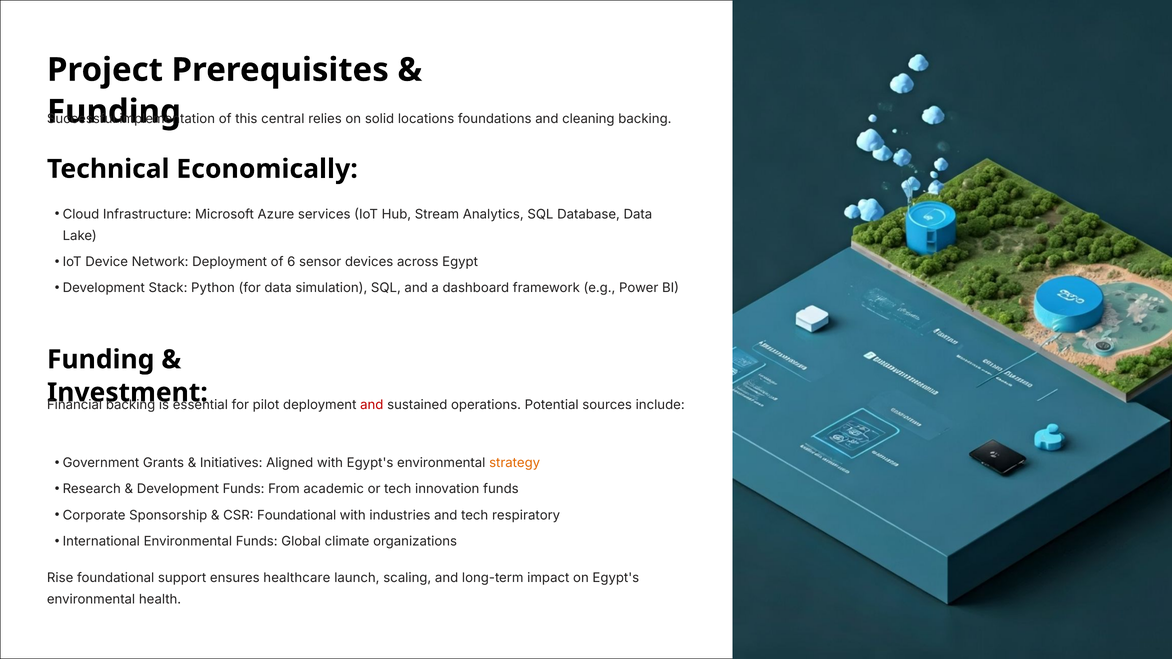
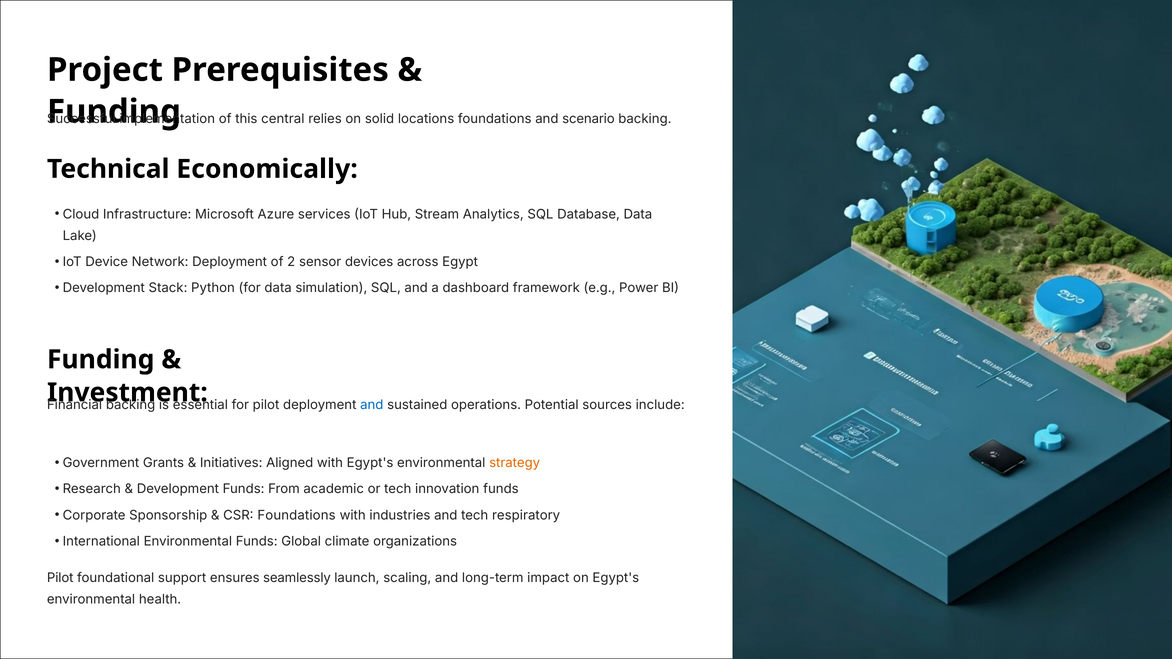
cleaning: cleaning -> scenario (588, 119)
6: 6 -> 2 (291, 262)
and colour: red -> blue (372, 405)
CSR Foundational: Foundational -> Foundations (297, 515)
Rise: Rise -> Pilot (60, 578)
healthcare: healthcare -> seamlessly (297, 578)
